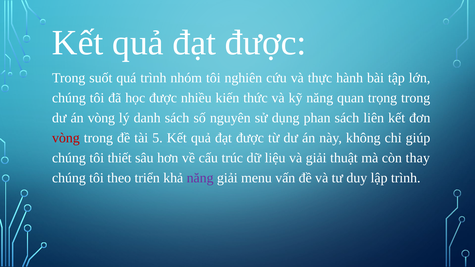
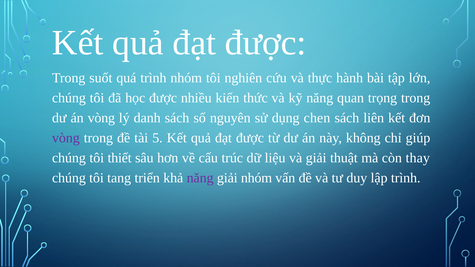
phan: phan -> chen (317, 118)
vòng colour: red -> purple (66, 138)
theo: theo -> tang (119, 178)
giải menu: menu -> nhóm (257, 178)
